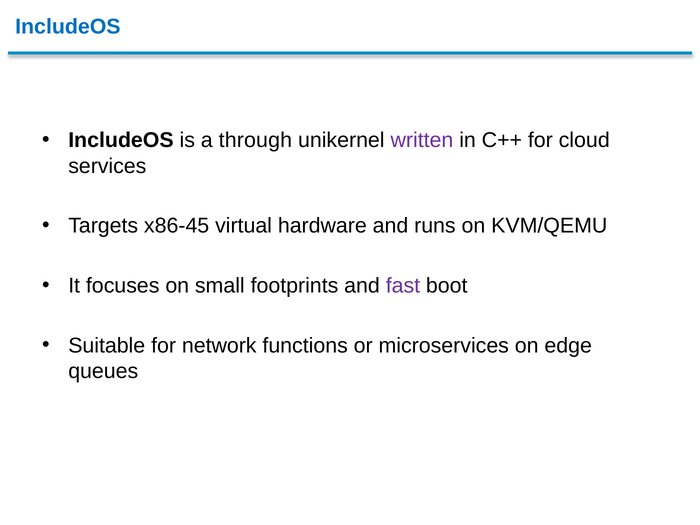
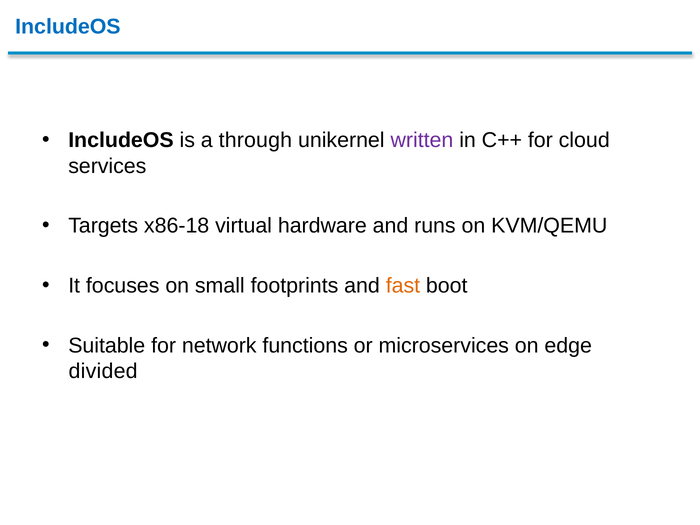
x86-45: x86-45 -> x86-18 (177, 226)
fast colour: purple -> orange (403, 286)
queues: queues -> divided (103, 371)
